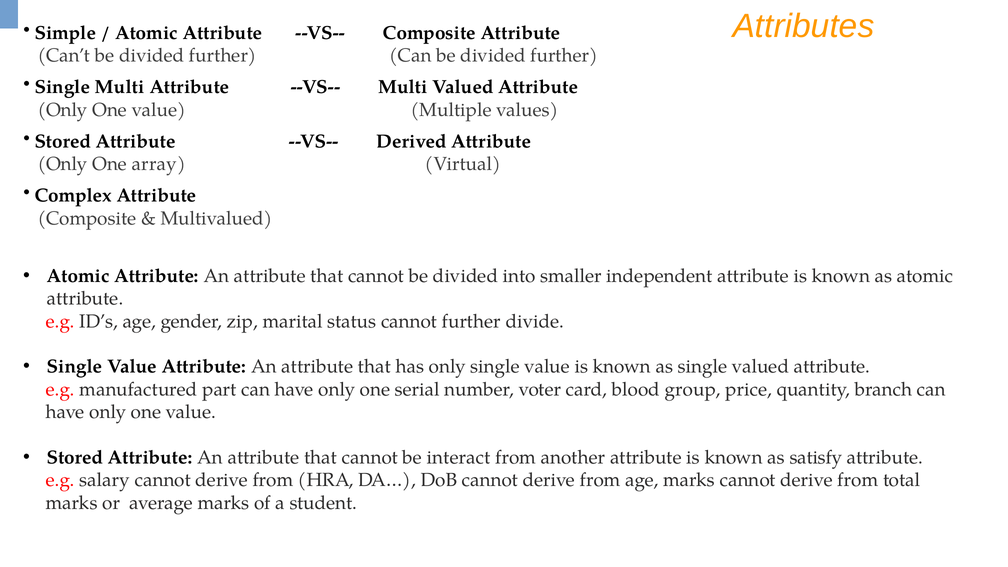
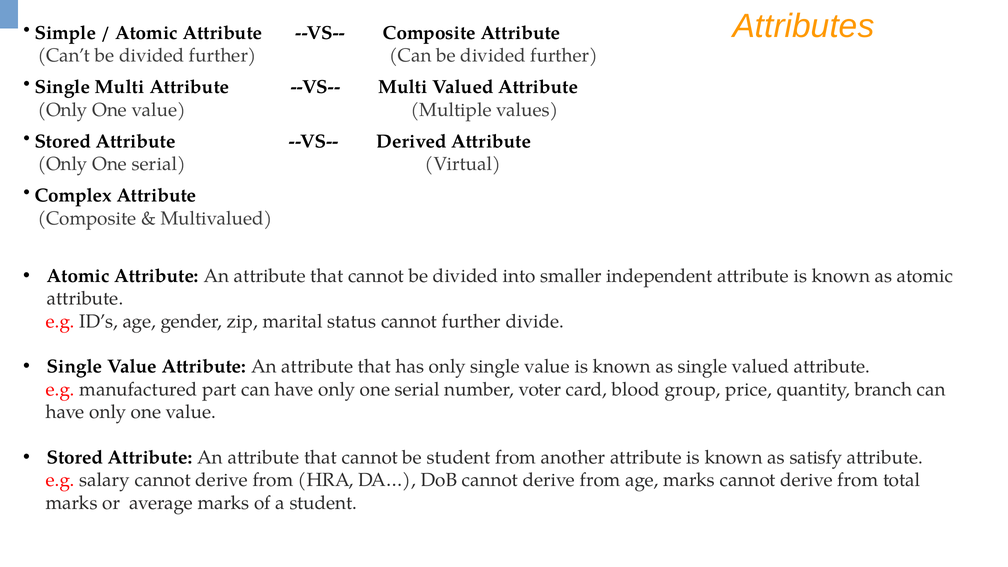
array: array -> serial (159, 164)
be interact: interact -> student (459, 457)
